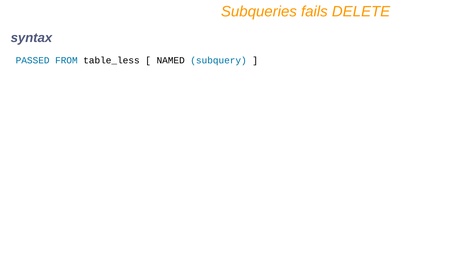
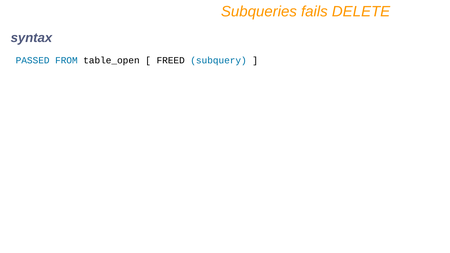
table_less: table_less -> table_open (111, 61)
NAMED: NAMED -> FREED (171, 61)
